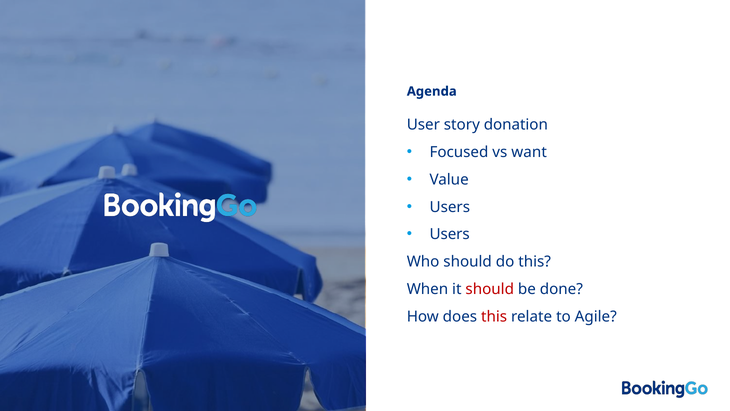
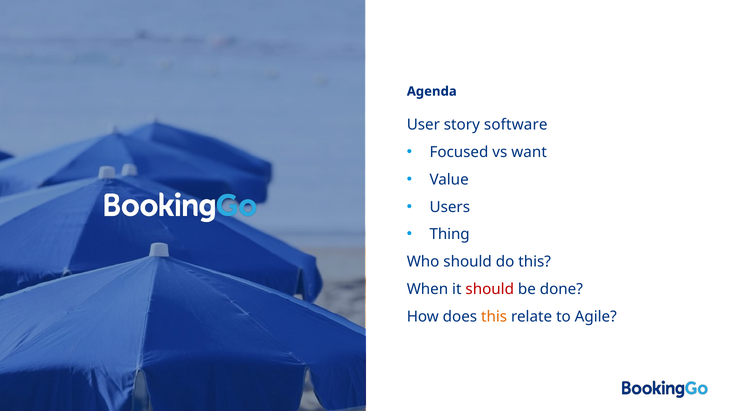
donation: donation -> software (516, 125)
Users: Users -> Thing (450, 234)
this colour: red -> orange (494, 316)
